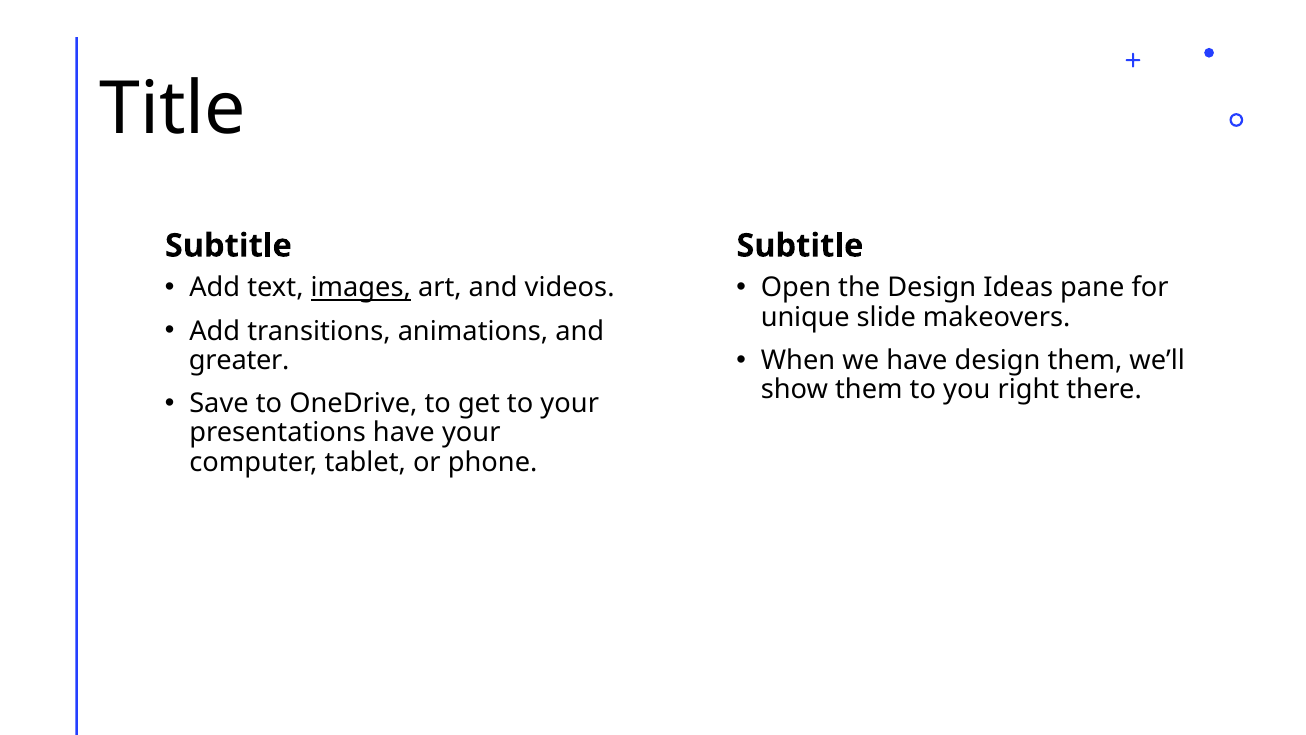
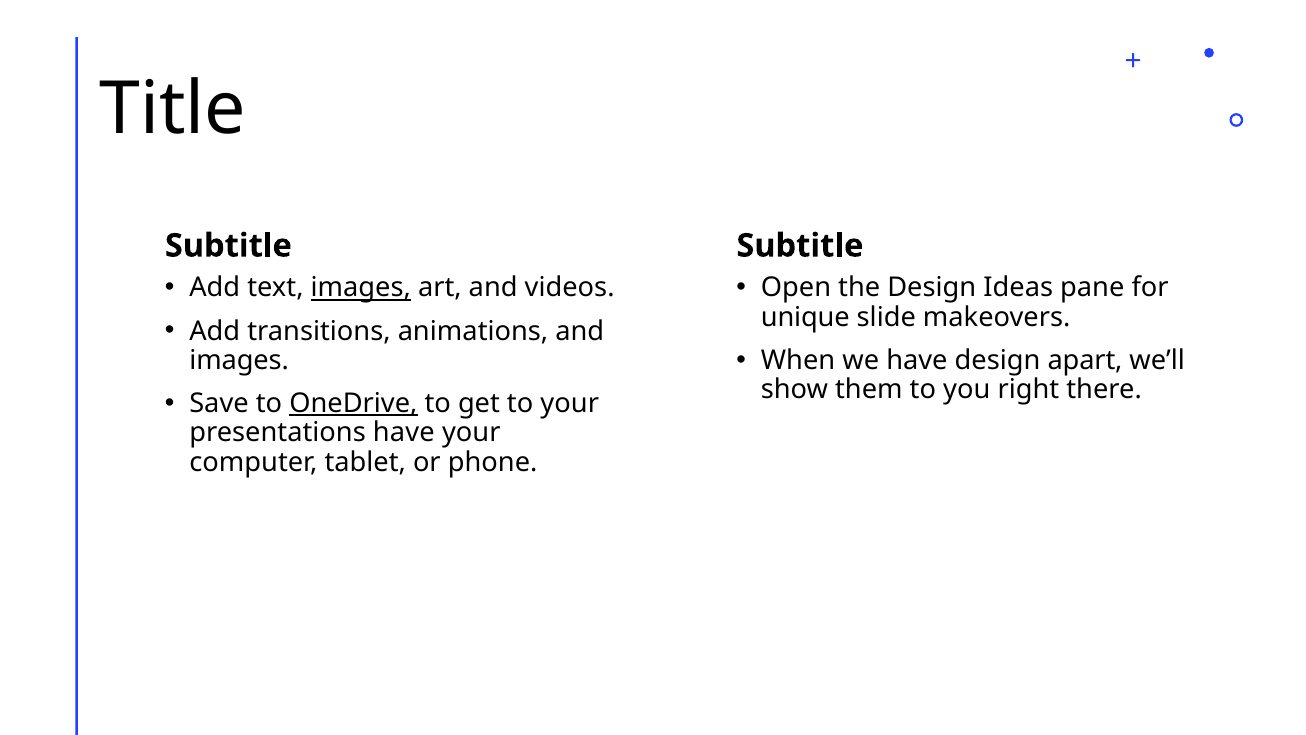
design them: them -> apart (1085, 360)
greater: greater -> images (239, 360)
OneDrive underline: none -> present (353, 403)
